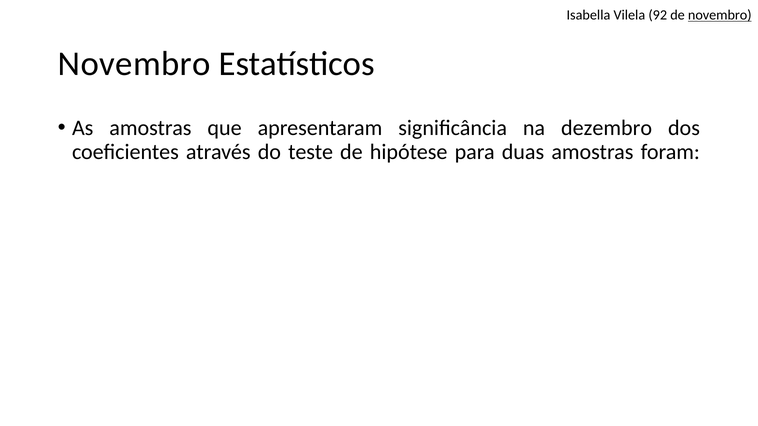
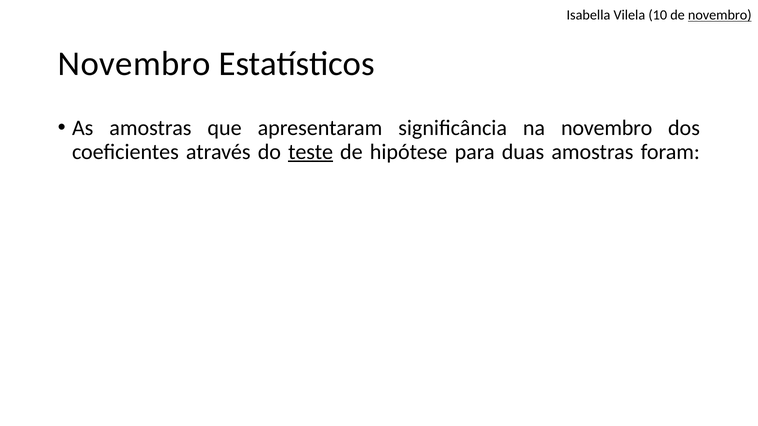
92: 92 -> 10 (658, 15)
na dezembro: dezembro -> novembro (607, 128)
teste underline: none -> present (311, 152)
